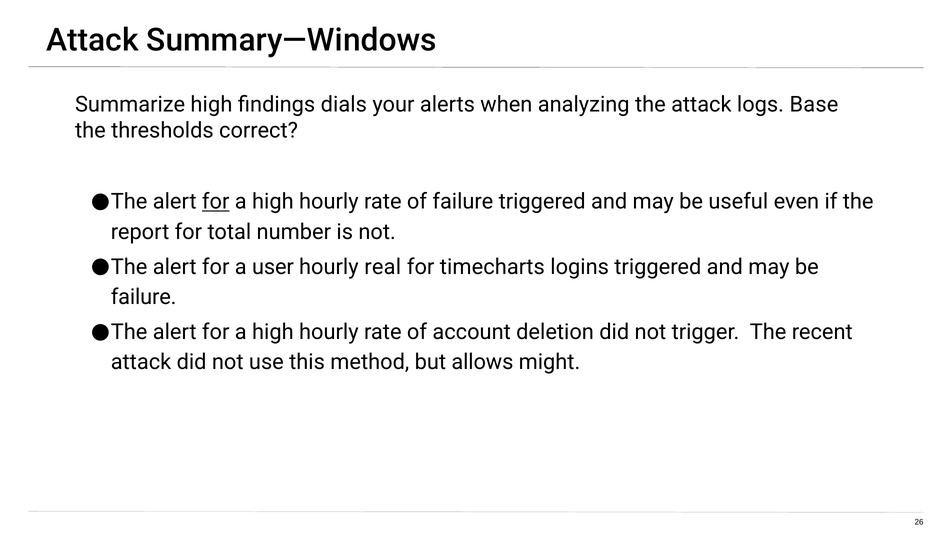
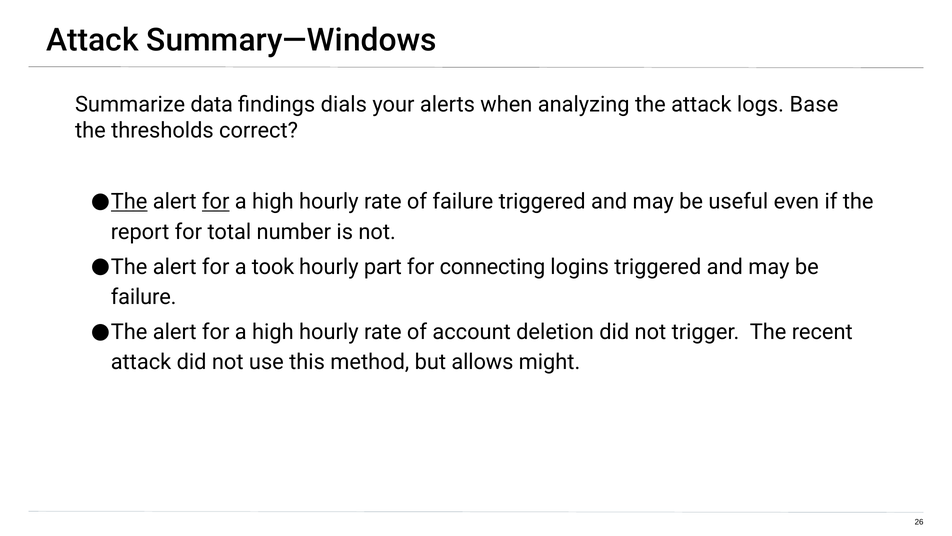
Summarize high: high -> data (212, 104)
The underline: none -> present (129, 202)
user: user -> took (273, 267)
real: real -> part (383, 267)
timecharts: timecharts -> connecting (492, 267)
